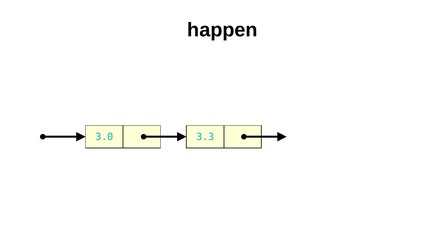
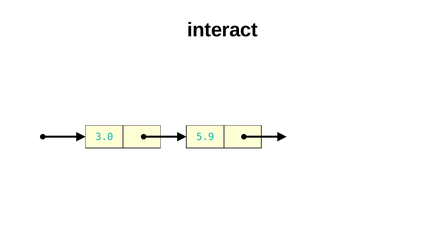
happen: happen -> interact (223, 30)
3.3: 3.3 -> 5.9 (205, 136)
